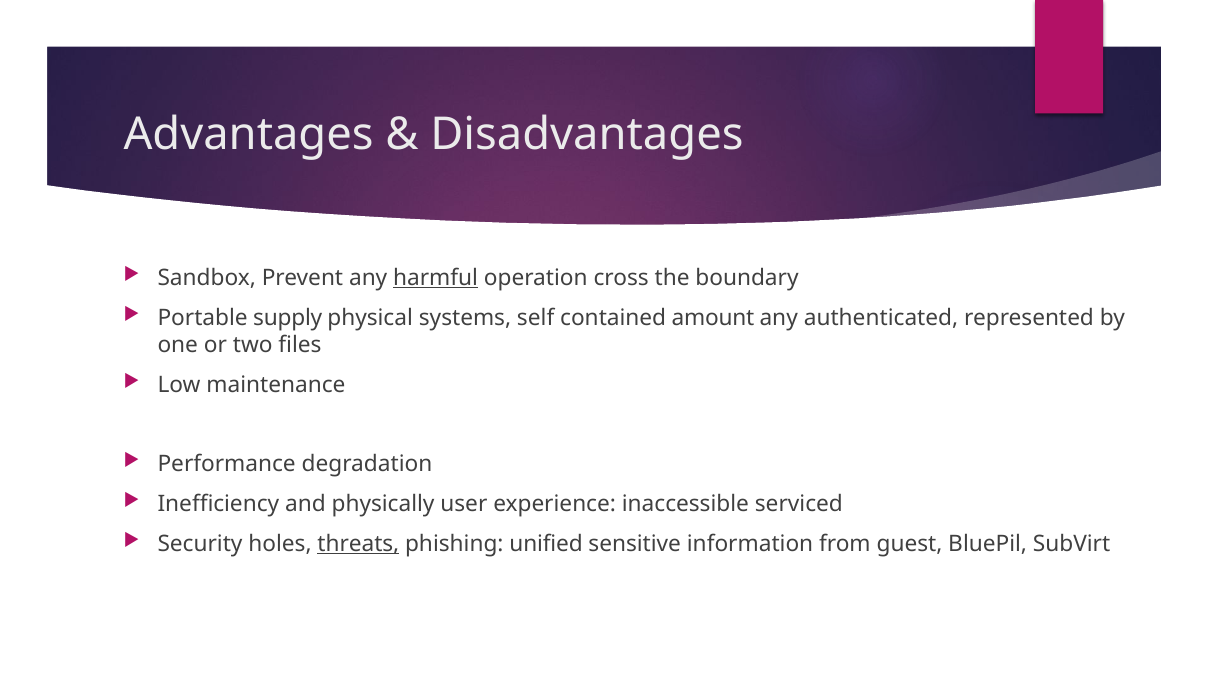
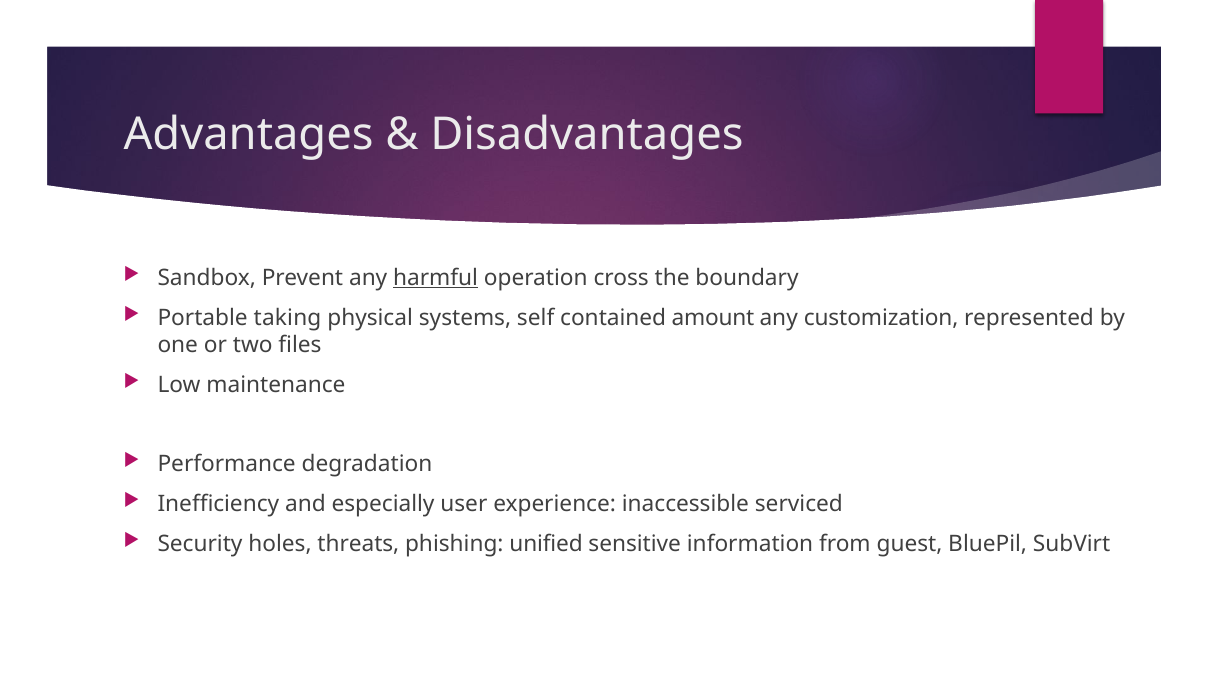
supply: supply -> taking (288, 318)
authenticated: authenticated -> customization (881, 318)
physically: physically -> especially (383, 504)
threats underline: present -> none (358, 544)
